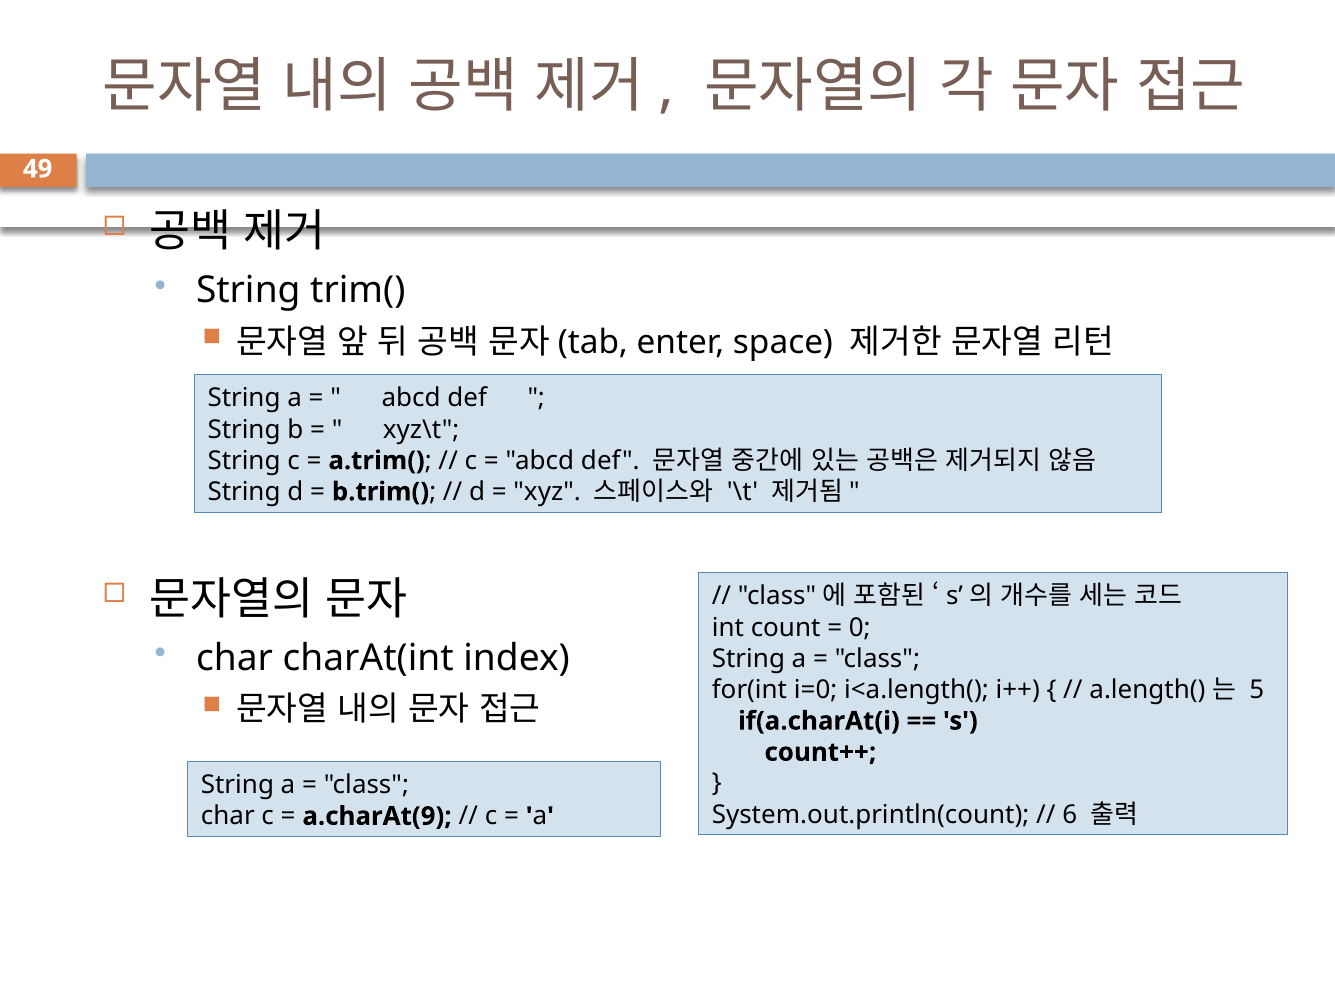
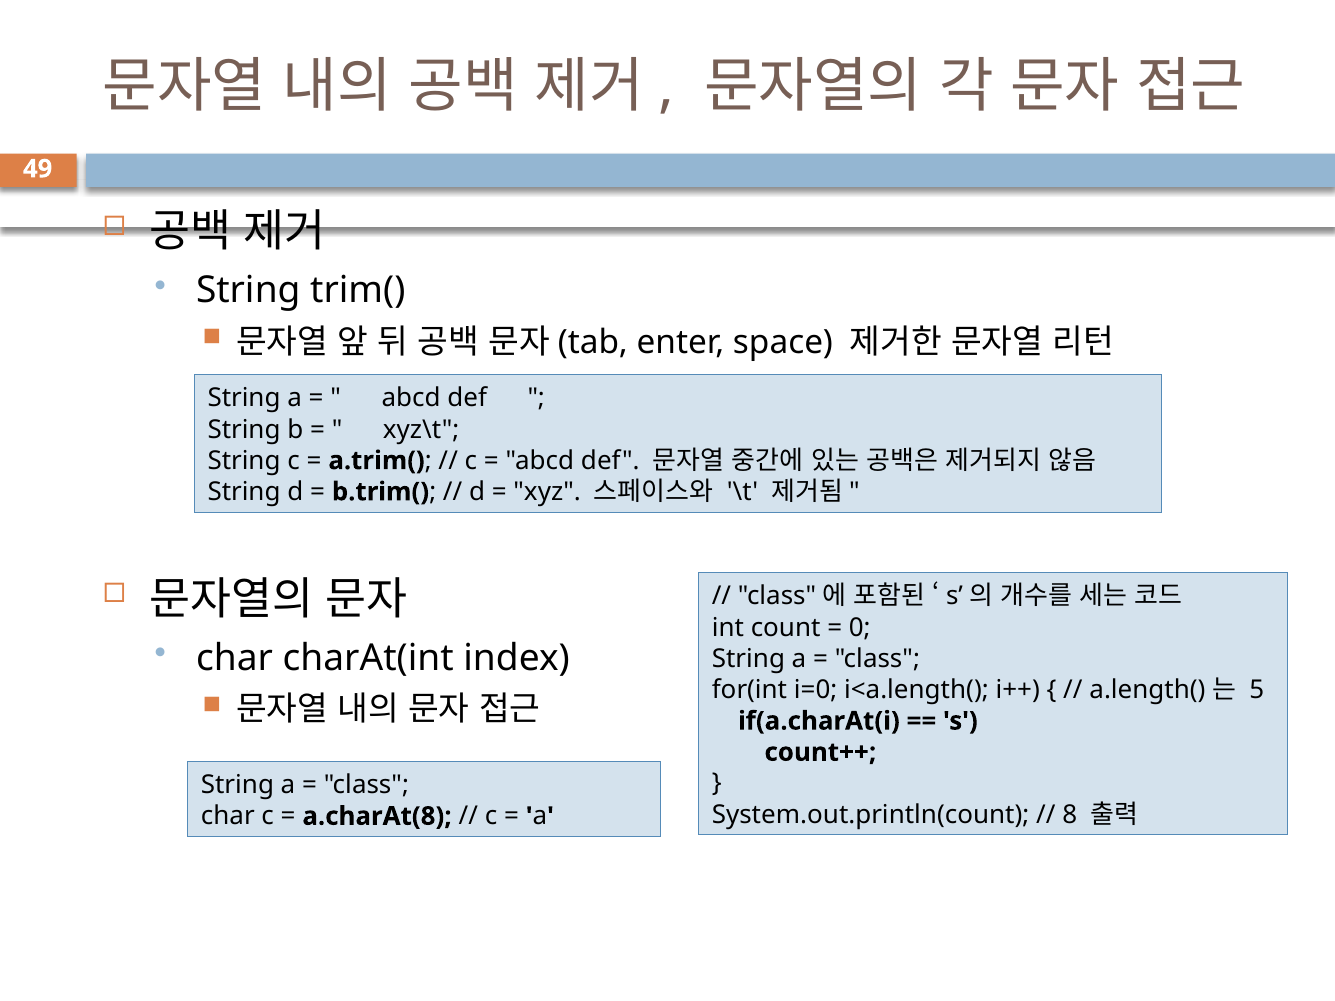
6: 6 -> 8 (1070, 815)
a.charAt(9: a.charAt(9 -> a.charAt(8 (377, 816)
